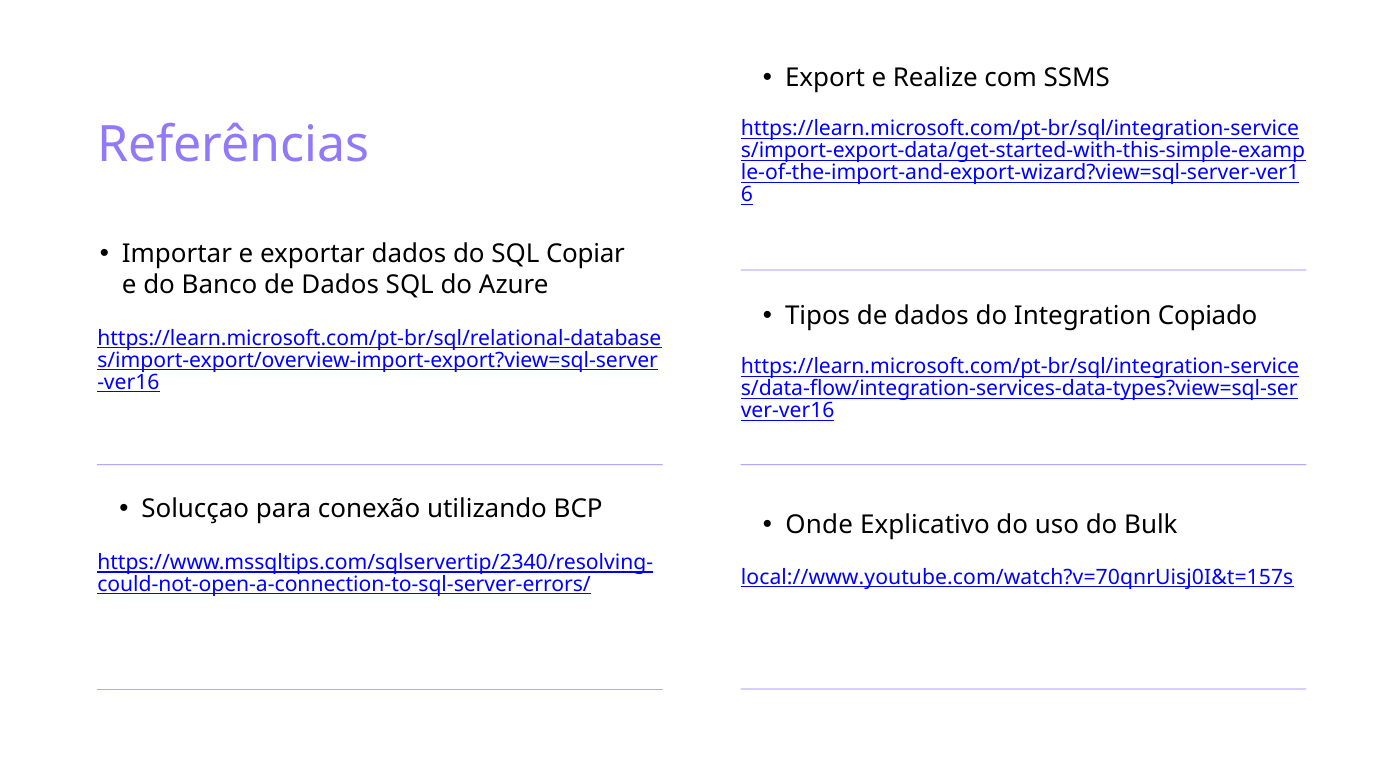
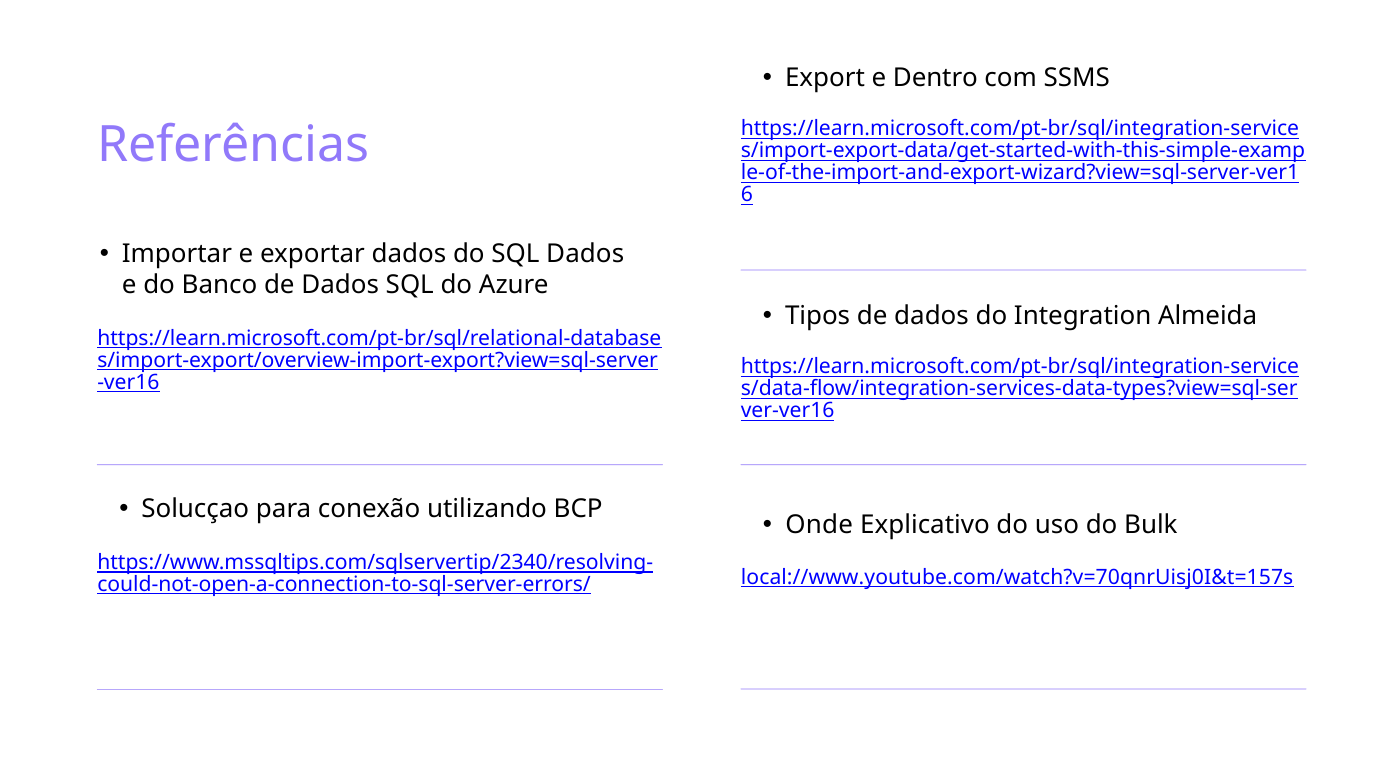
Realize: Realize -> Dentro (935, 78)
SQL Copiar: Copiar -> Dados (585, 254)
Copiado: Copiado -> Almeida (1208, 316)
